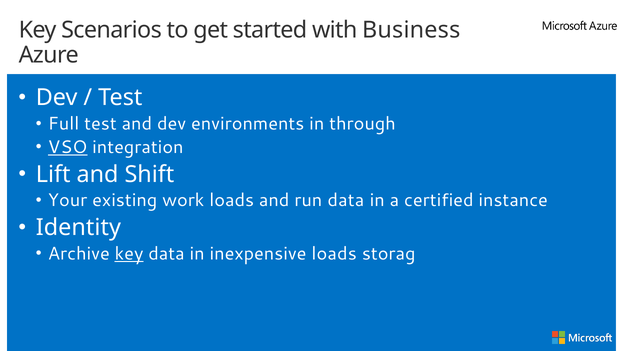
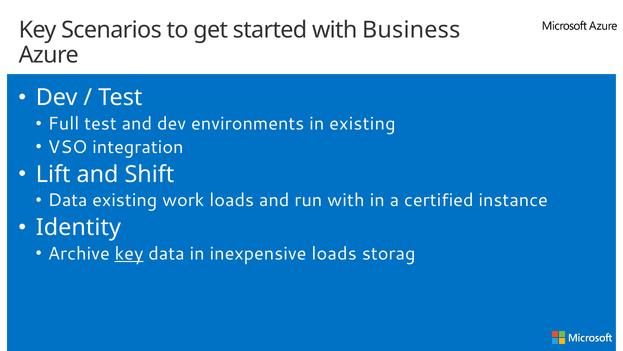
in through: through -> existing (362, 124)
VSO underline: present -> none (68, 147)
Your: Your -> Data (68, 200)
run data: data -> with (346, 200)
